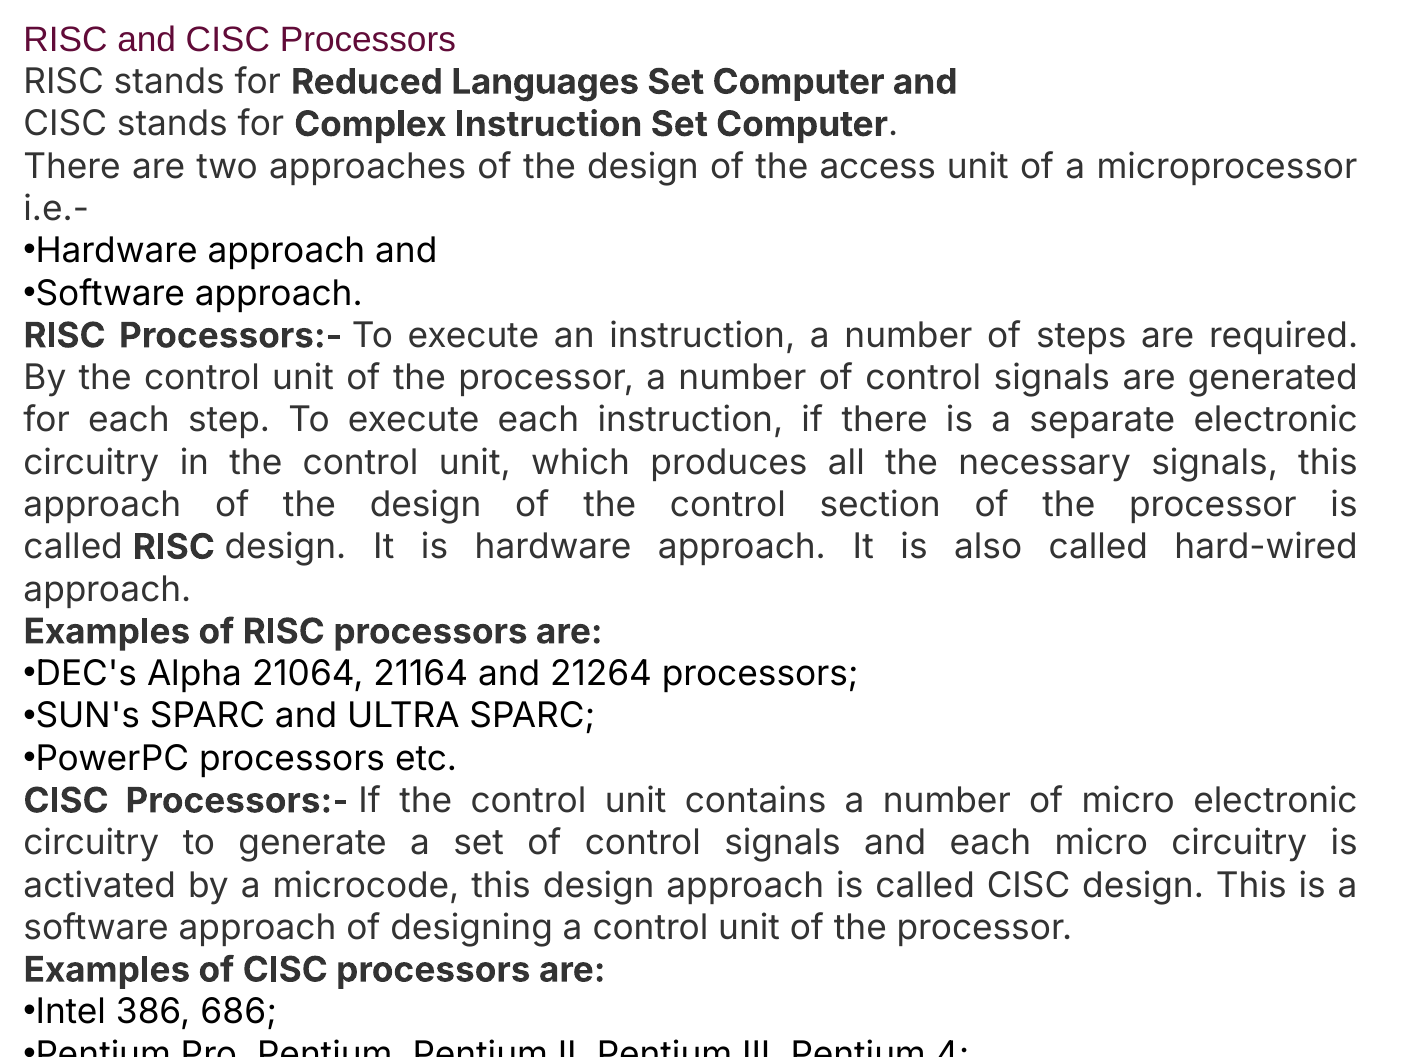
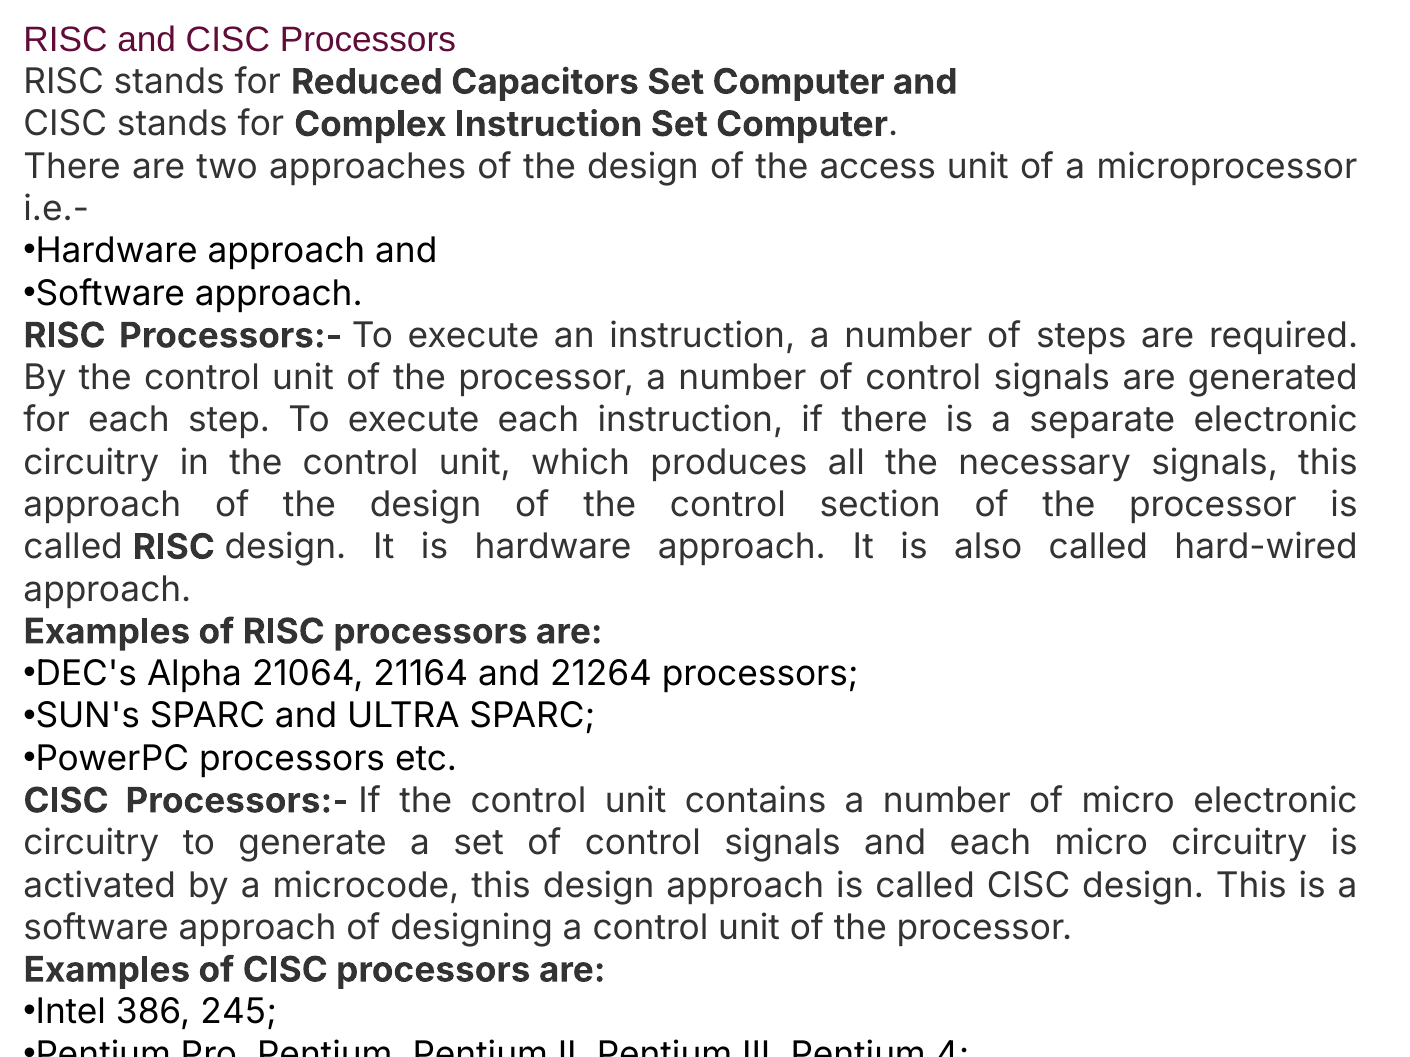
Languages: Languages -> Capacitors (545, 82)
686: 686 -> 245 (239, 1013)
